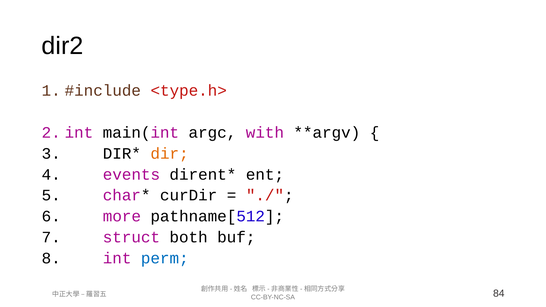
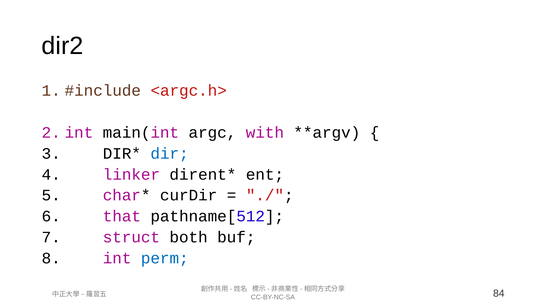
<type.h>: <type.h> -> <argc.h> (189, 91)
dir colour: orange -> blue (170, 154)
events: events -> linker (131, 175)
more: more -> that (122, 216)
